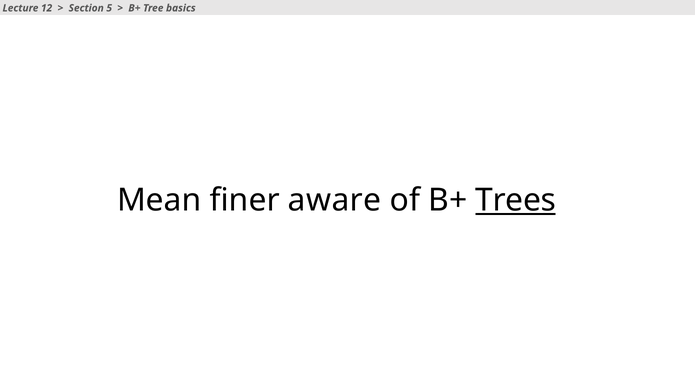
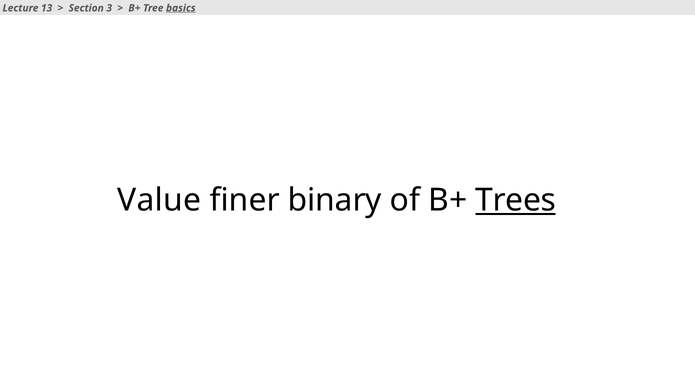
12: 12 -> 13 (47, 8)
5: 5 -> 3 (109, 8)
basics underline: none -> present (181, 8)
Mean: Mean -> Value (159, 200)
aware: aware -> binary (335, 200)
